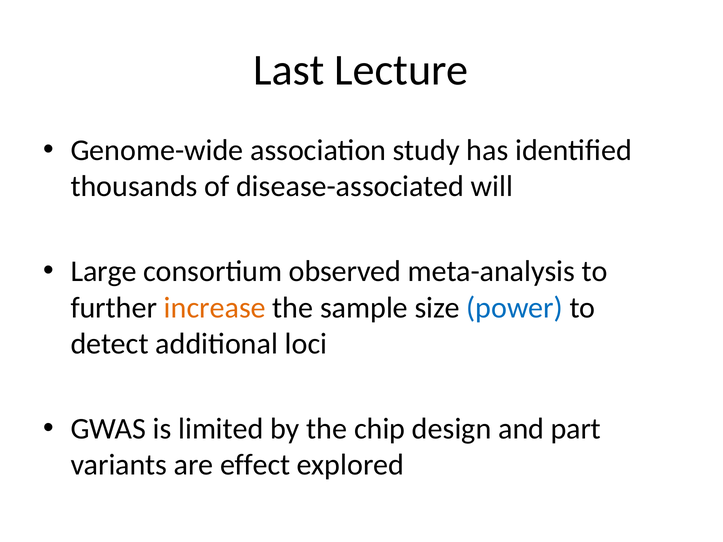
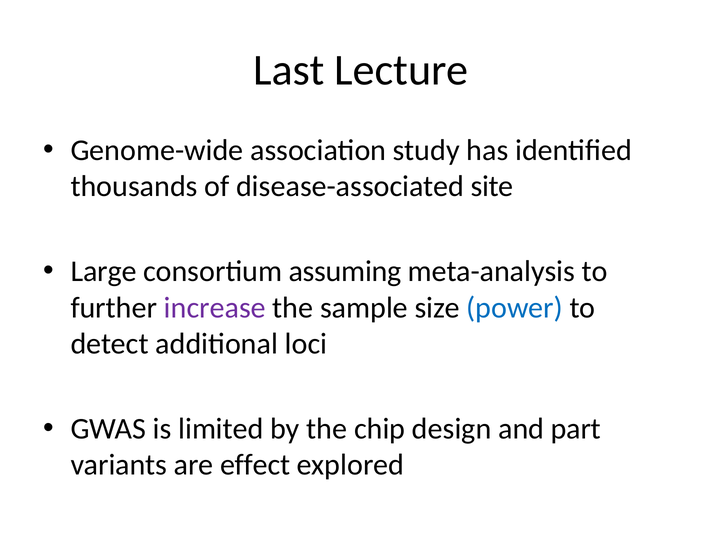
will: will -> site (492, 186)
observed: observed -> assuming (345, 272)
increase colour: orange -> purple (215, 308)
